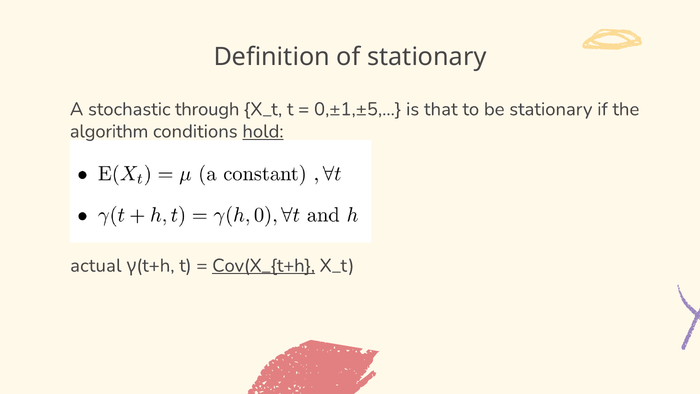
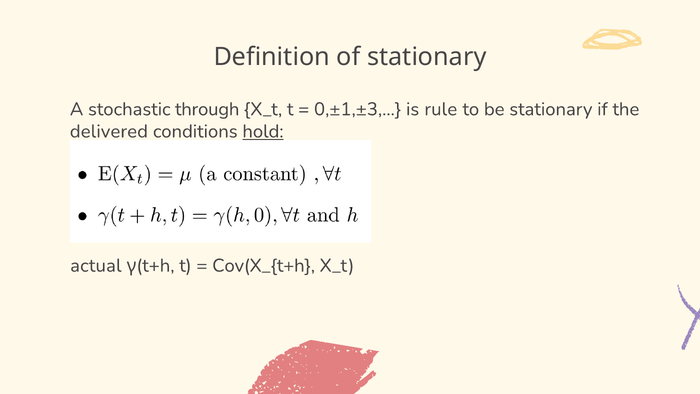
0,±1,±5: 0,±1,±5 -> 0,±1,±3 (358, 109)
that: that -> rule (441, 109)
algorithm: algorithm -> delivered (109, 131)
Cov(X_{t+h underline: present -> none (264, 265)
